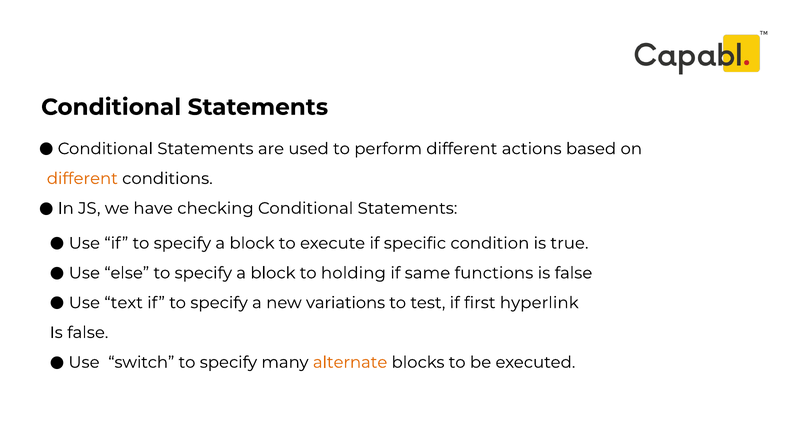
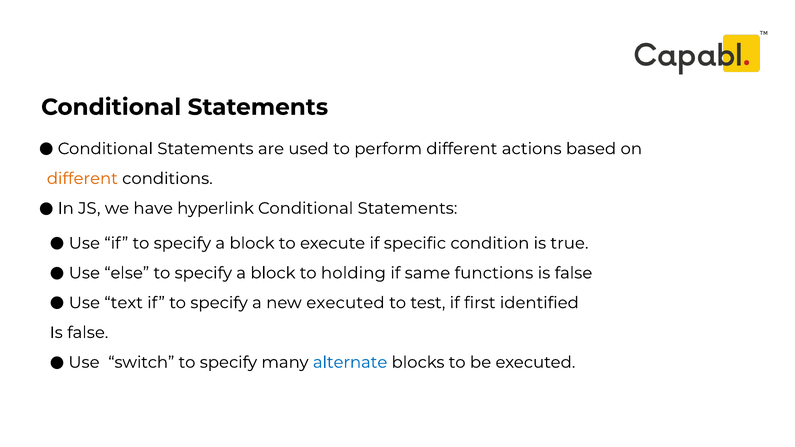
checking: checking -> hyperlink (216, 208)
new variations: variations -> executed (345, 303)
hyperlink: hyperlink -> identified (539, 303)
alternate colour: orange -> blue (350, 362)
